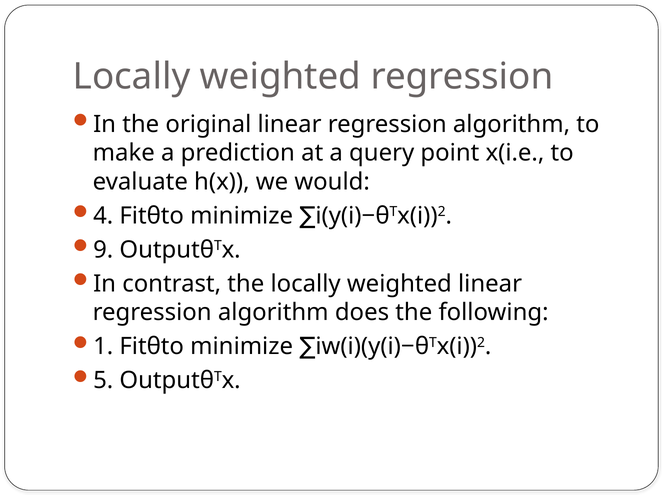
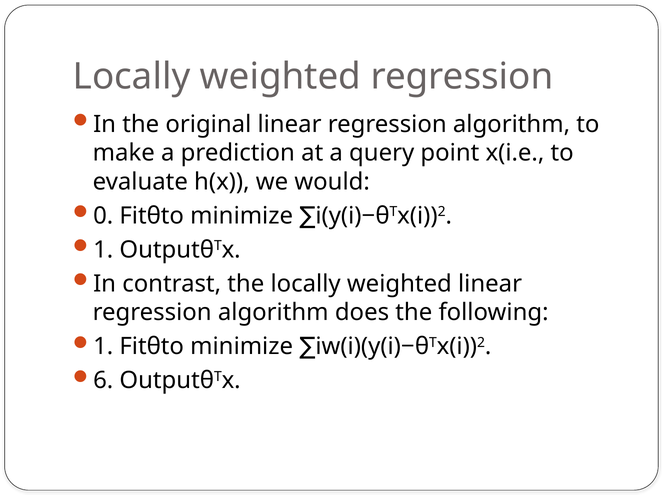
4: 4 -> 0 (103, 216)
9: 9 -> 1 (103, 250)
5: 5 -> 6 (103, 381)
